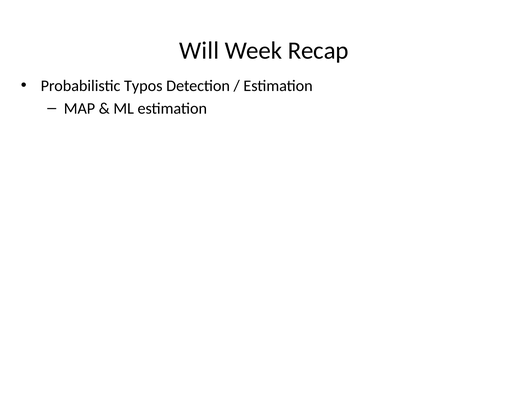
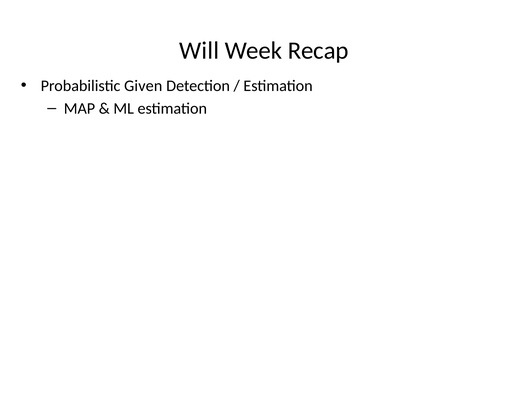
Typos: Typos -> Given (143, 86)
